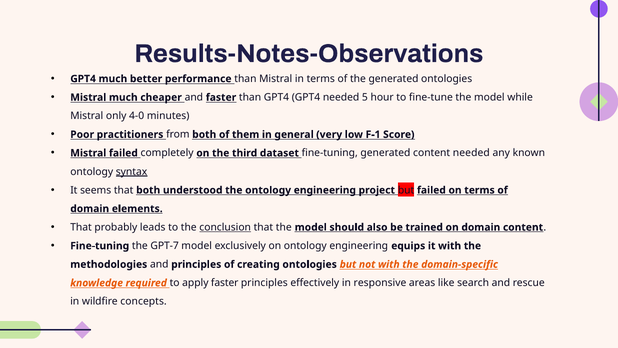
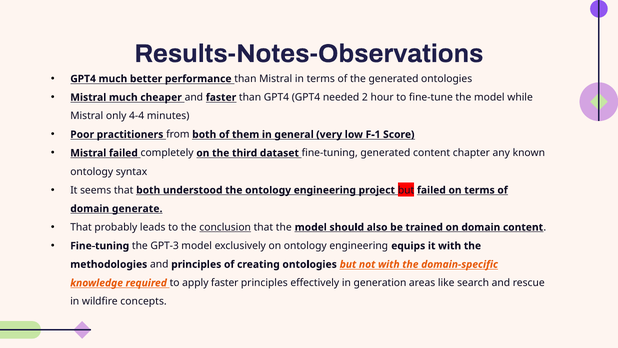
5: 5 -> 2 (365, 97)
4-0: 4-0 -> 4-4 (137, 116)
content needed: needed -> chapter (471, 153)
syntax underline: present -> none (132, 171)
elements: elements -> generate (137, 209)
GPT-7: GPT-7 -> GPT-3 (165, 246)
responsive: responsive -> generation (380, 283)
